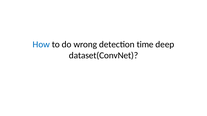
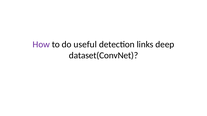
How colour: blue -> purple (41, 45)
wrong: wrong -> useful (85, 45)
time: time -> links (145, 45)
